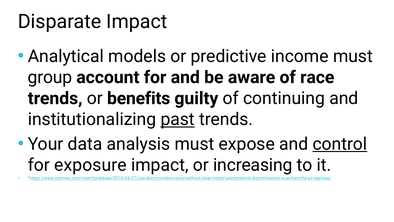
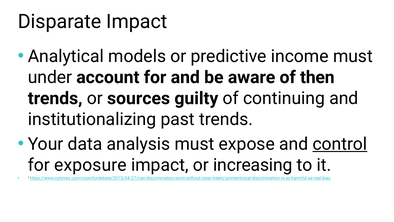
group: group -> under (50, 77)
race: race -> then (317, 77)
benefits: benefits -> sources (139, 98)
past underline: present -> none (178, 119)
